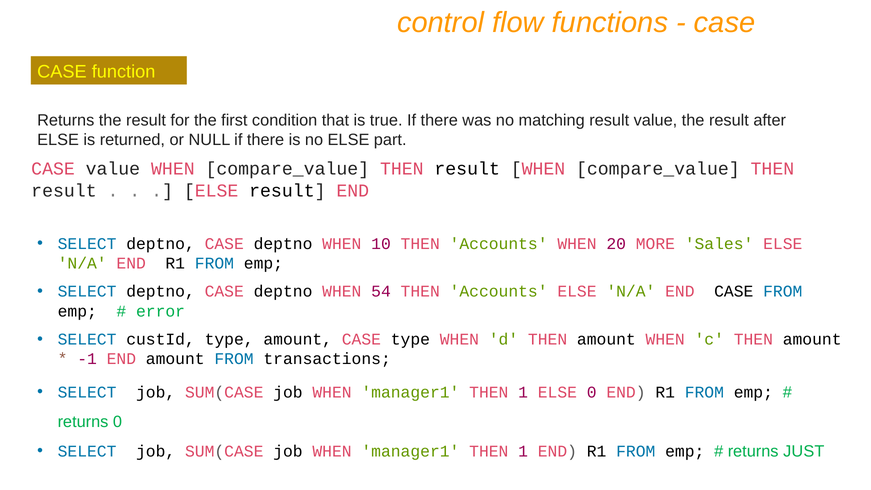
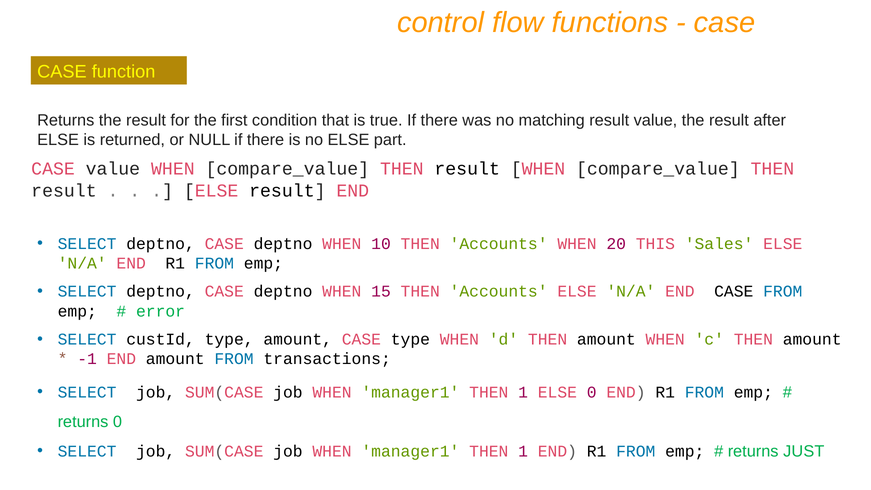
MORE: MORE -> THIS (655, 244)
54: 54 -> 15 (381, 292)
